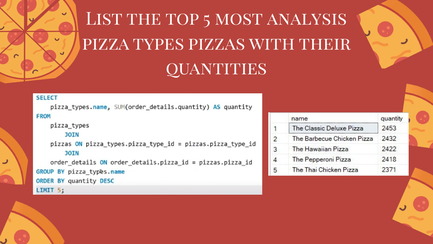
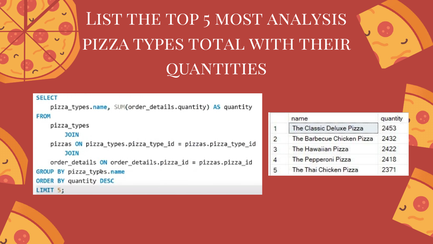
pizzas: pizzas -> total (217, 44)
